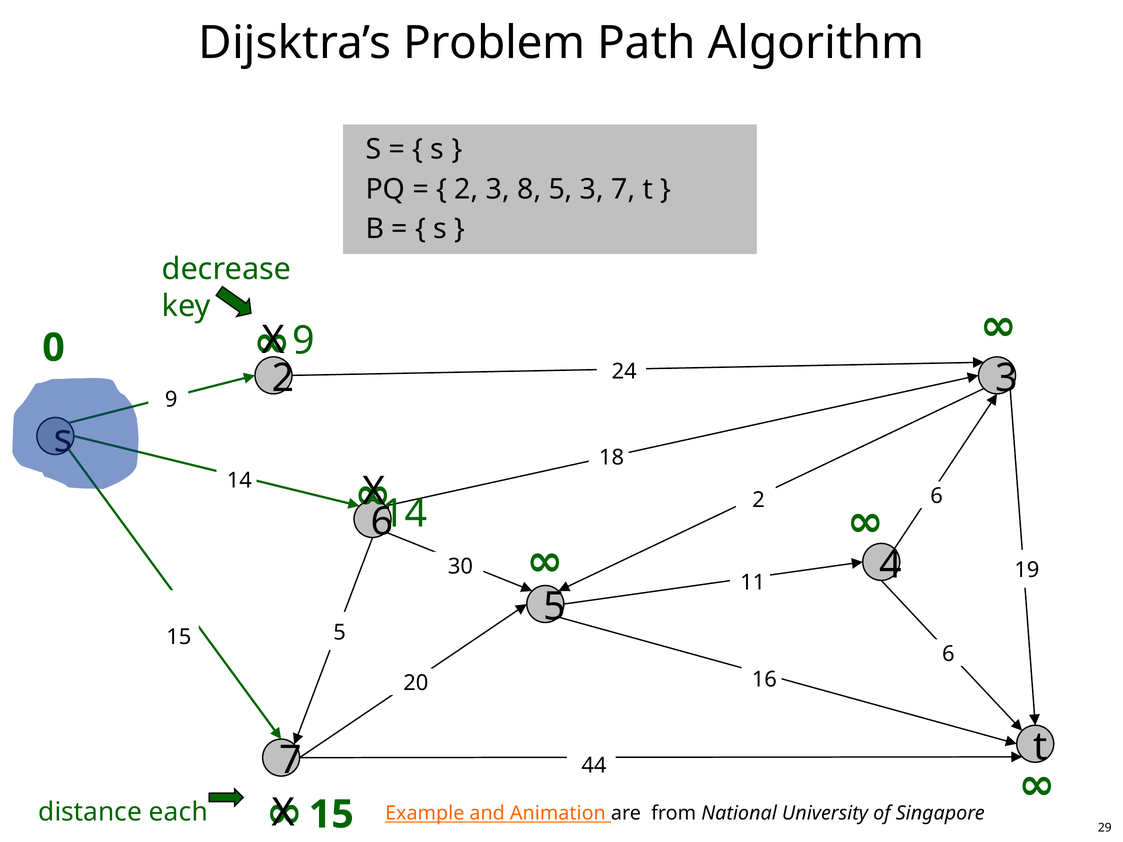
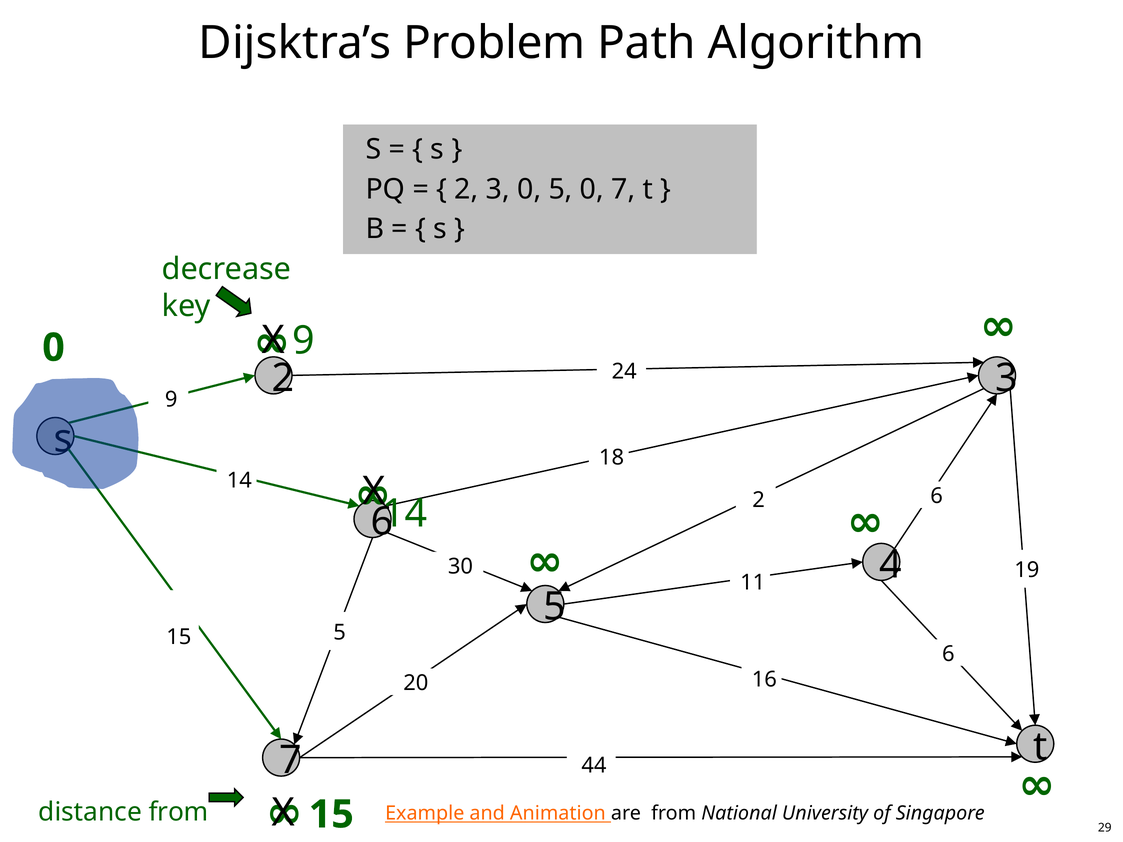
3 8: 8 -> 0 (529, 189)
5 3: 3 -> 0 (592, 189)
distance each: each -> from (179, 813)
